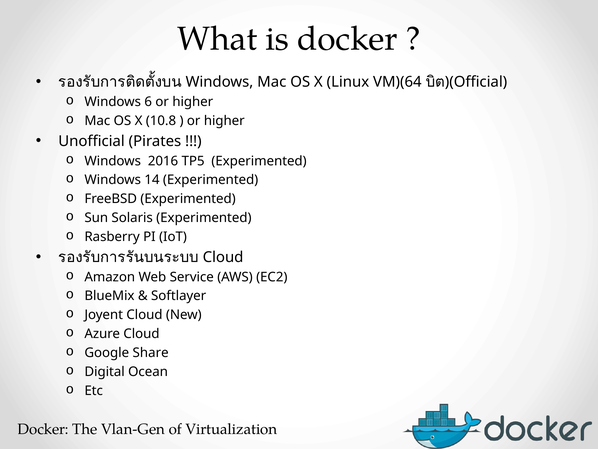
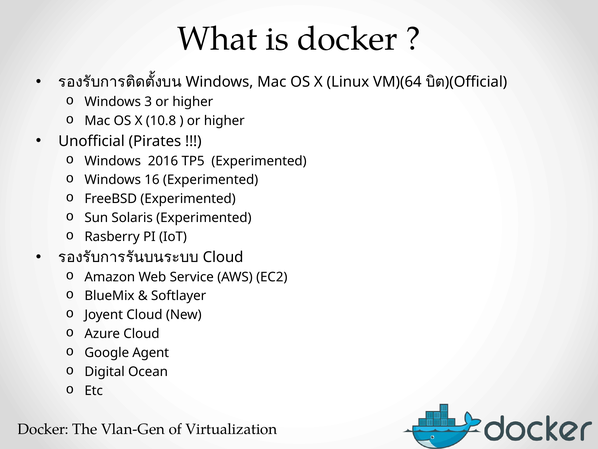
6: 6 -> 3 (148, 102)
14: 14 -> 16 (152, 180)
Share: Share -> Agent (151, 352)
